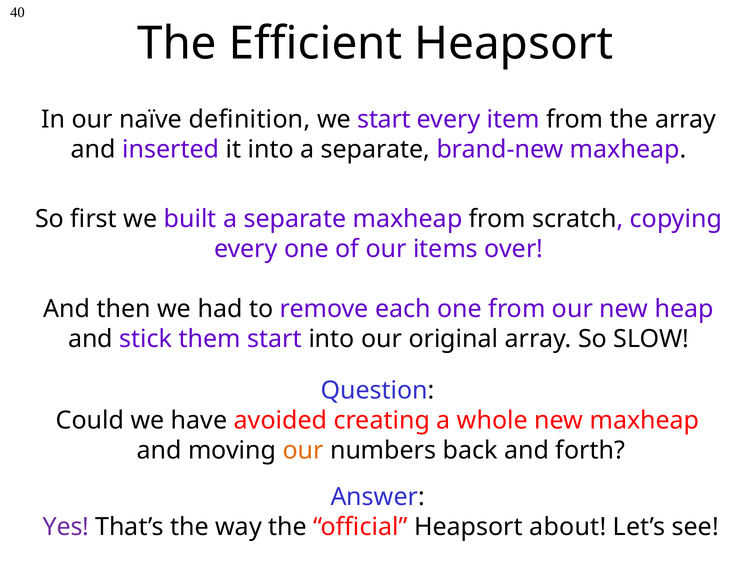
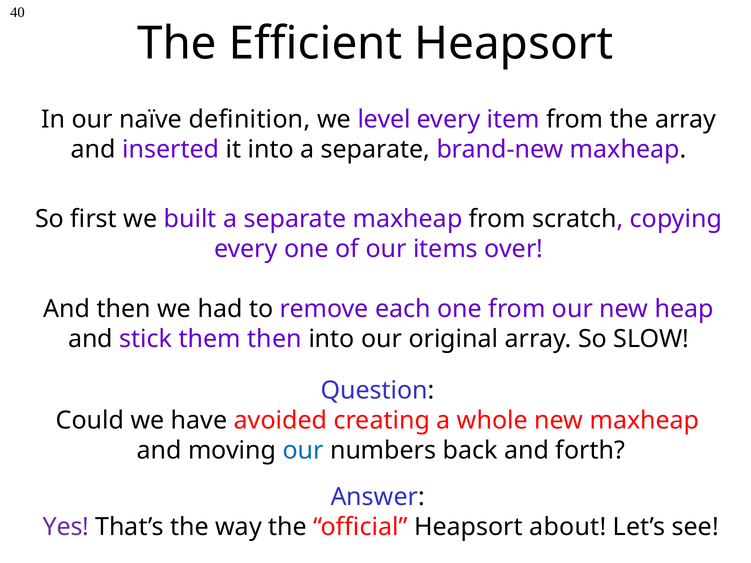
we start: start -> level (384, 120)
them start: start -> then (274, 339)
our colour: orange -> blue (303, 451)
